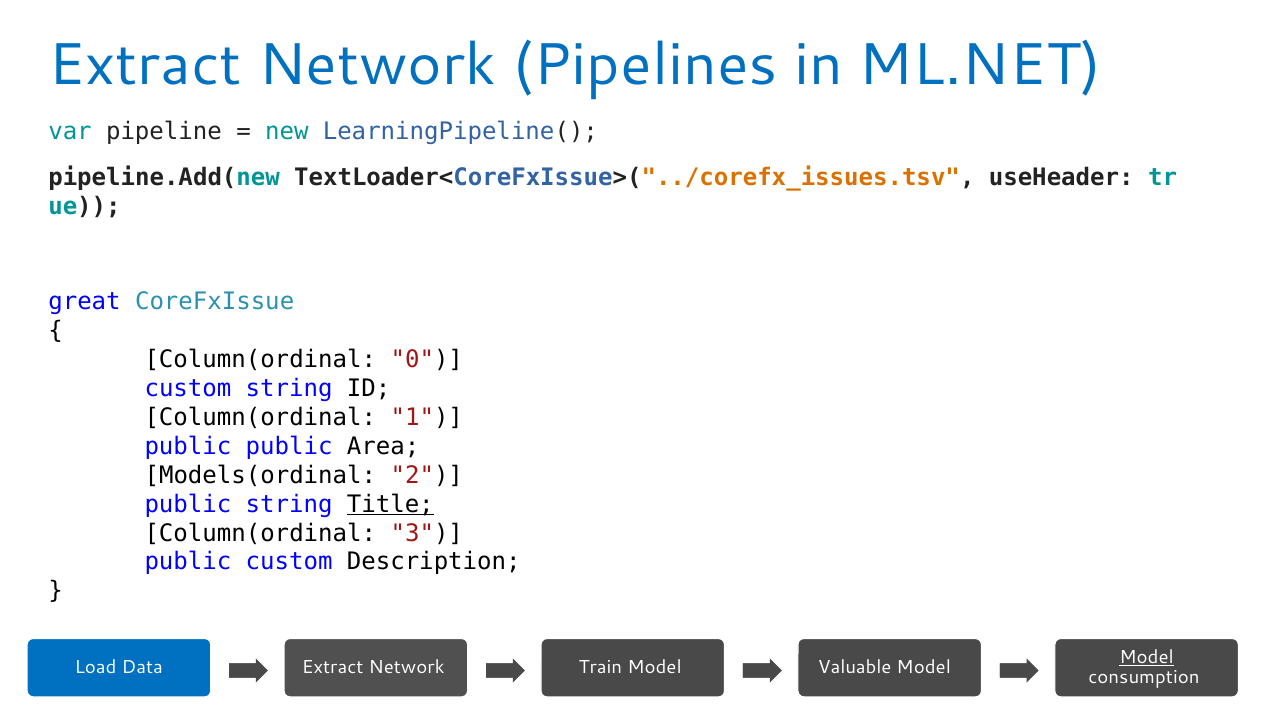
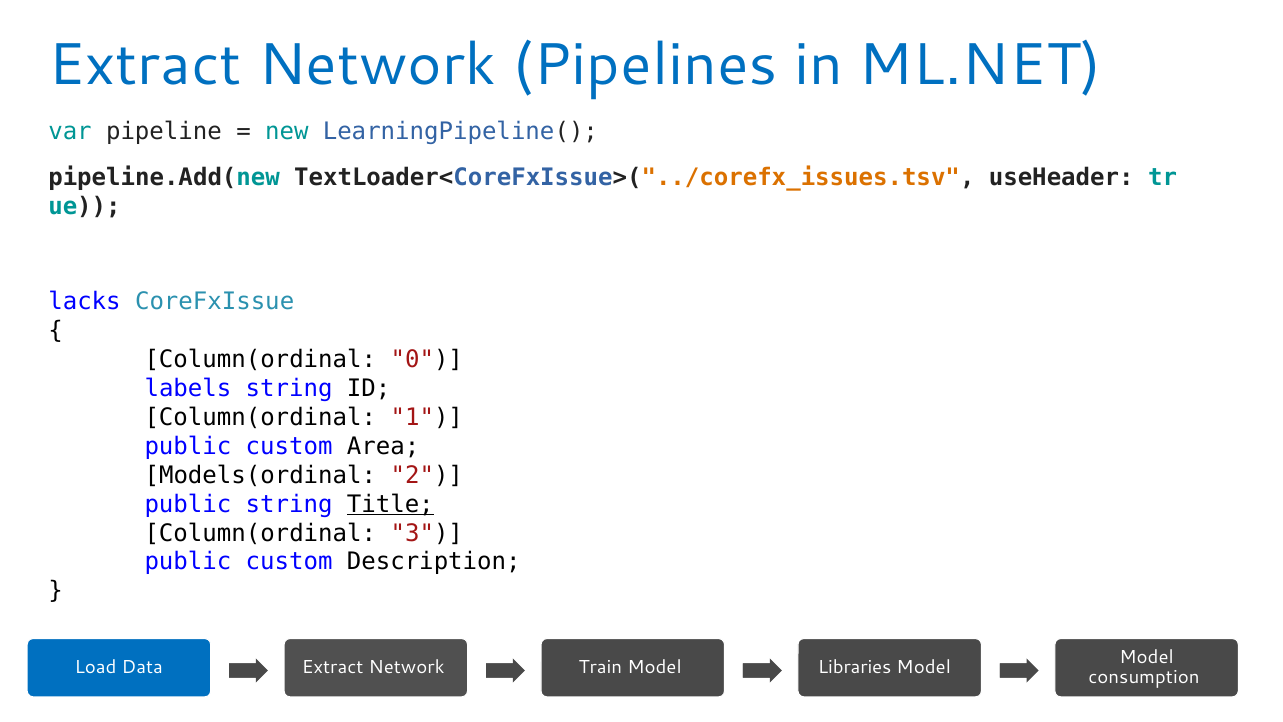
great: great -> lacks (85, 302)
custom: custom -> labels (188, 389)
public: public -> custom (289, 446)
Model underline: present -> none (1147, 657)
Valuable: Valuable -> Libraries (855, 667)
